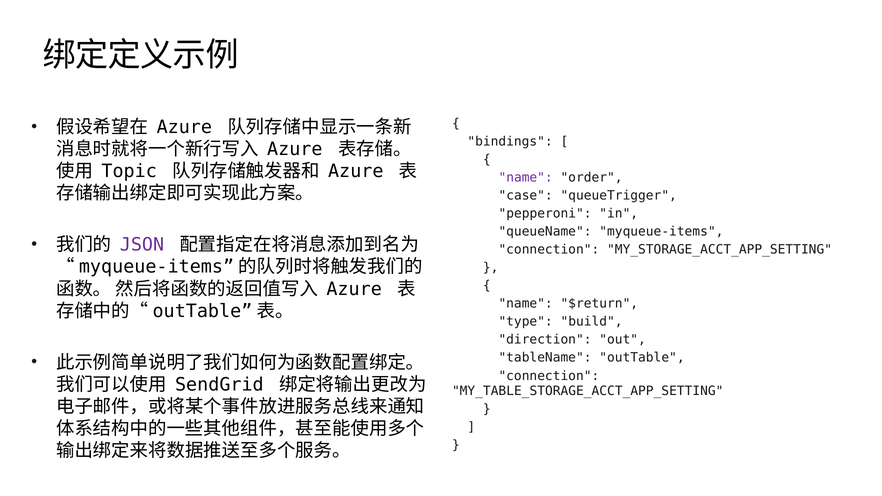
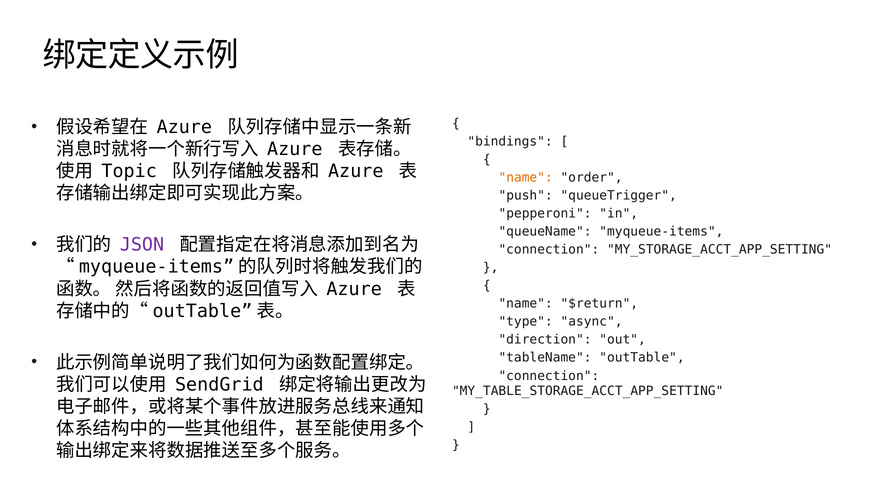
name colour: purple -> orange (526, 178)
case: case -> push (526, 196)
build: build -> async (592, 322)
